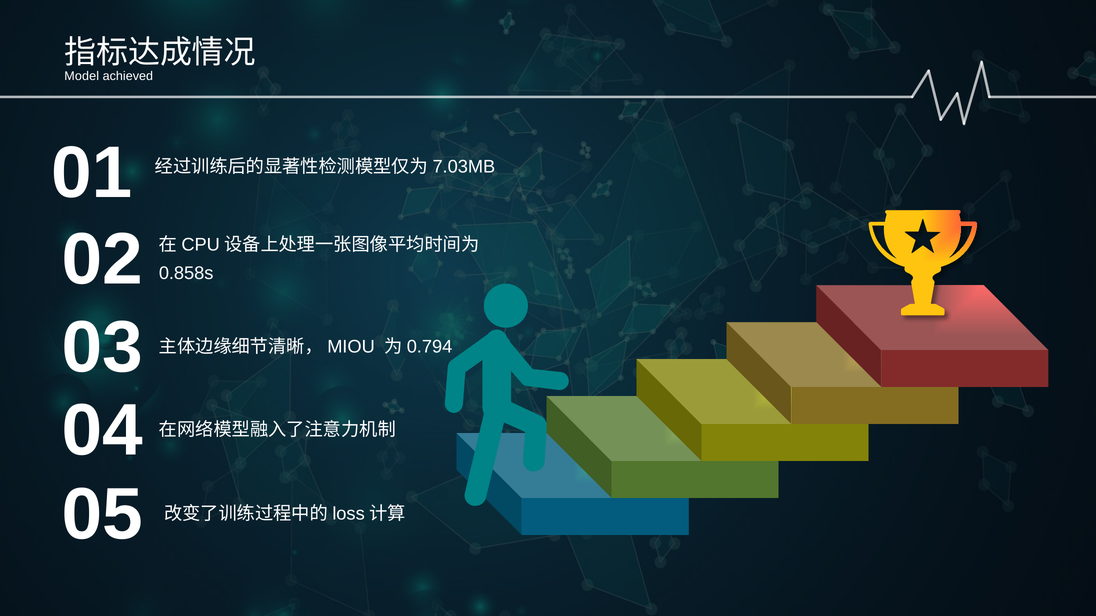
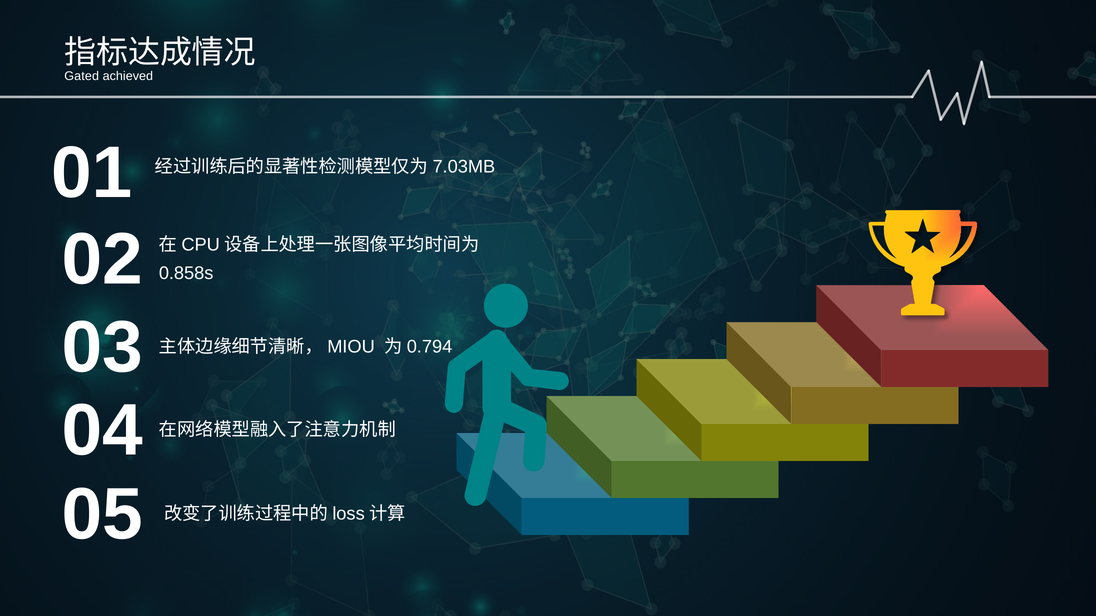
Model: Model -> Gated (82, 76)
